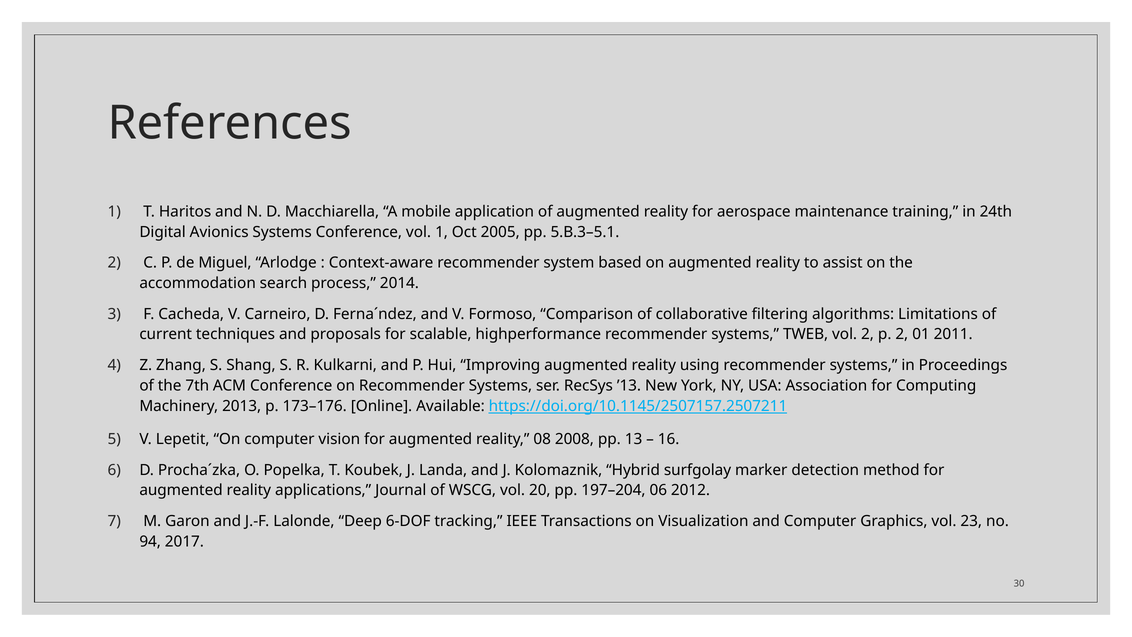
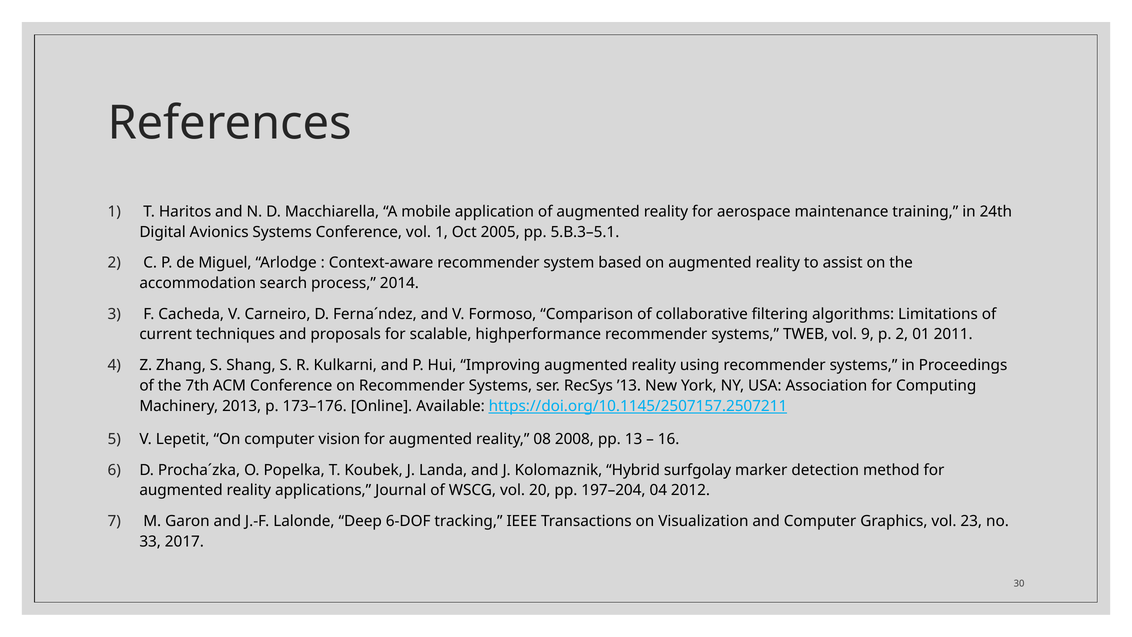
vol 2: 2 -> 9 (868, 334)
06: 06 -> 04 (658, 490)
94: 94 -> 33 (150, 541)
